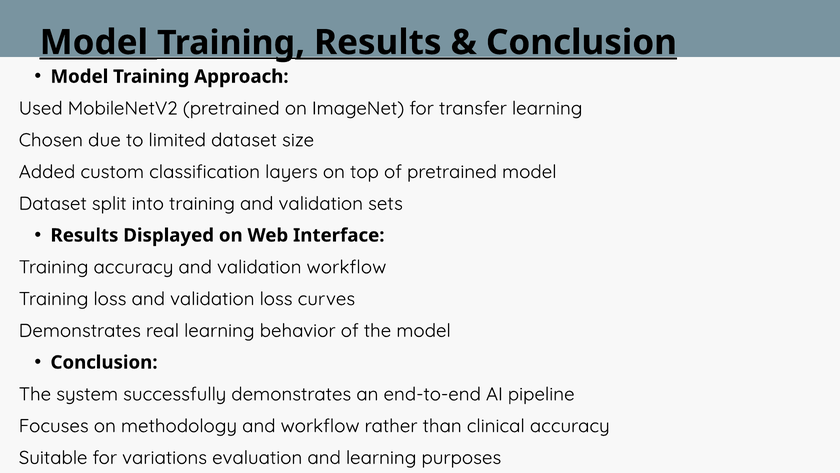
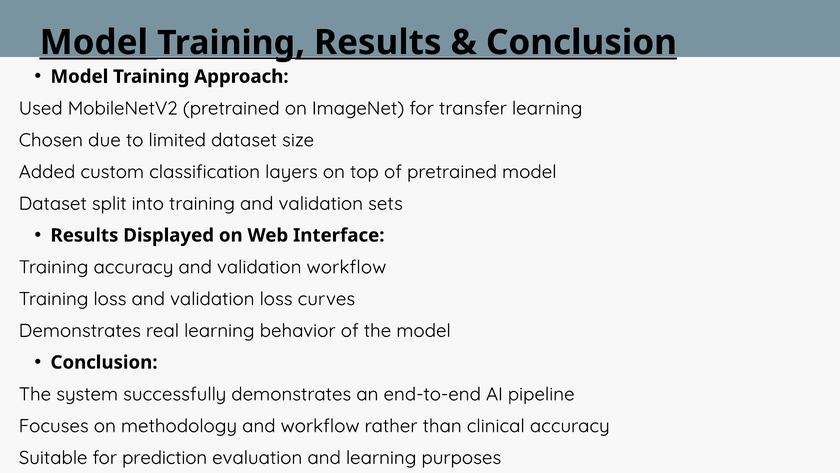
variations: variations -> prediction (165, 457)
